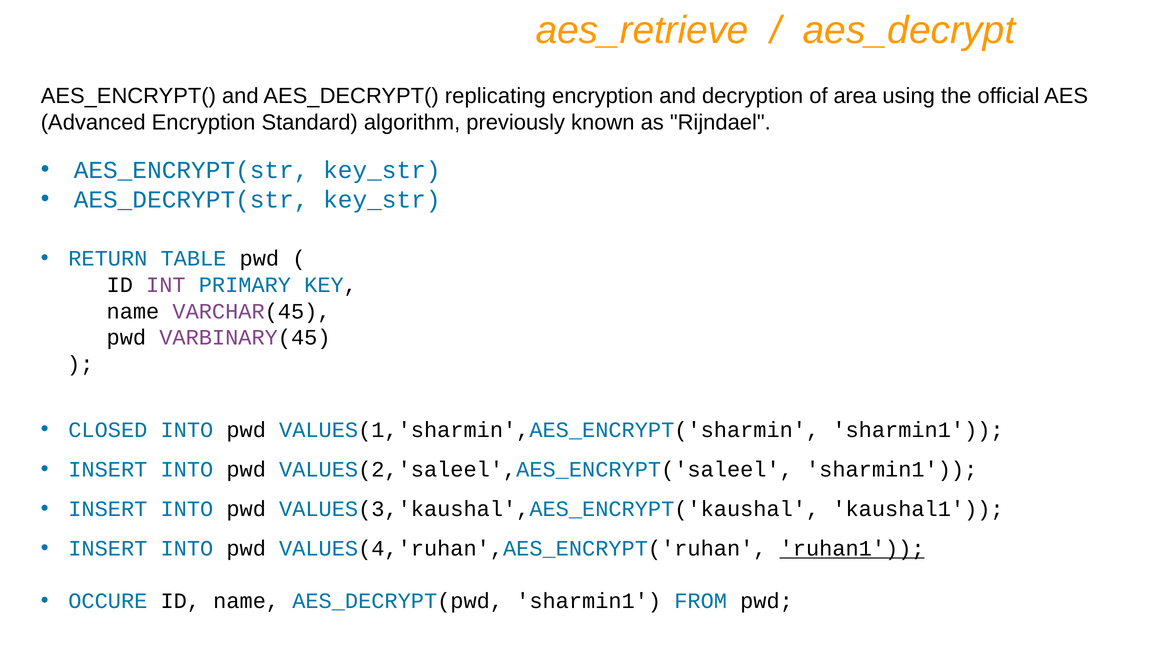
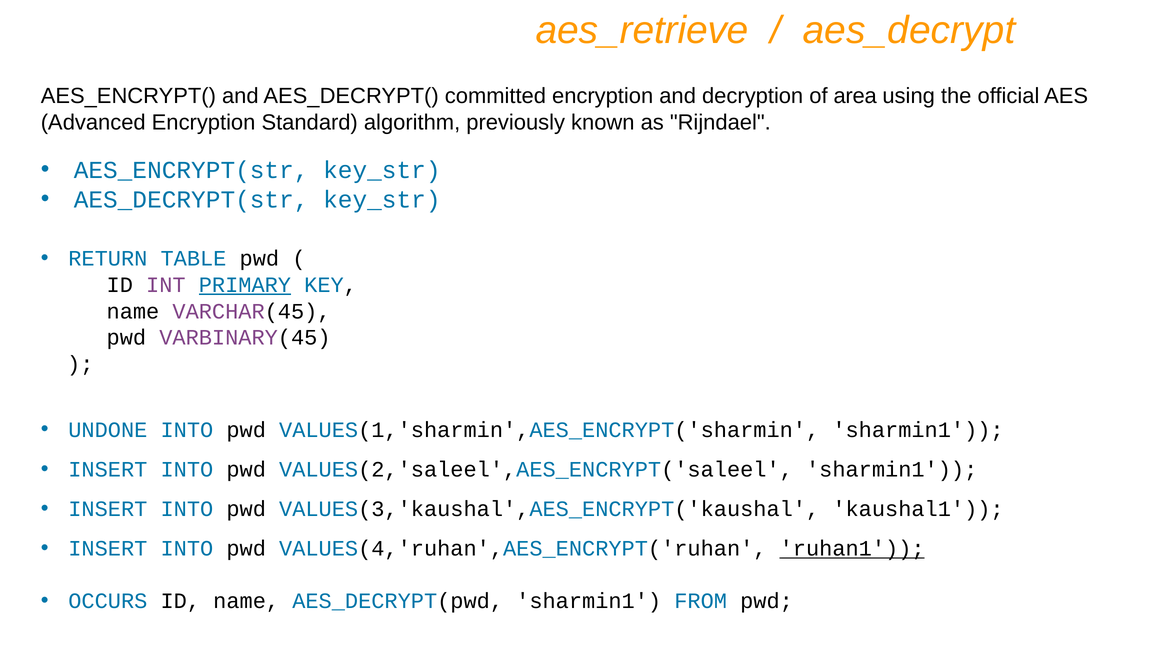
replicating: replicating -> committed (495, 96)
PRIMARY underline: none -> present (245, 285)
CLOSED: CLOSED -> UNDONE (108, 430)
OCCURE: OCCURE -> OCCURS (108, 601)
